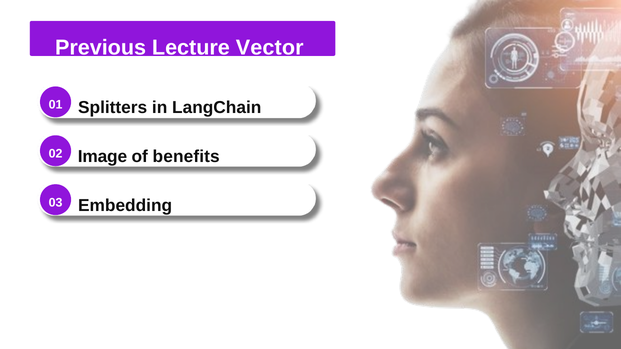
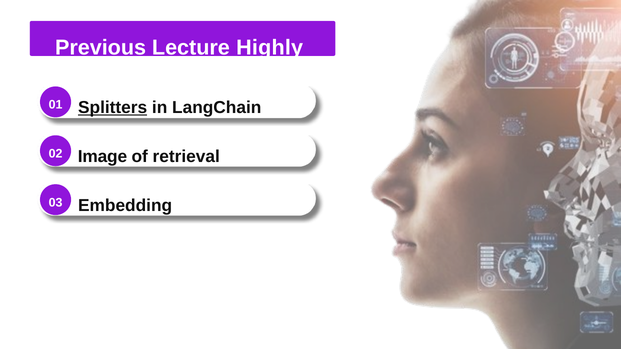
Vector: Vector -> Highly (270, 48)
Splitters underline: none -> present (113, 108)
benefits: benefits -> retrieval (186, 157)
